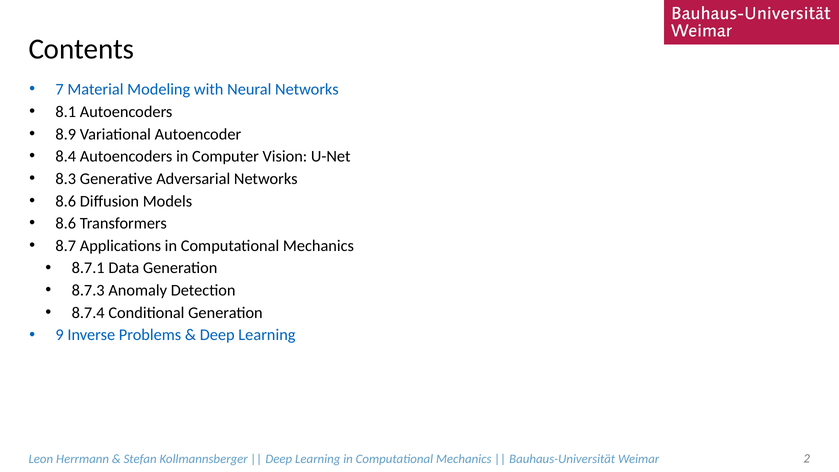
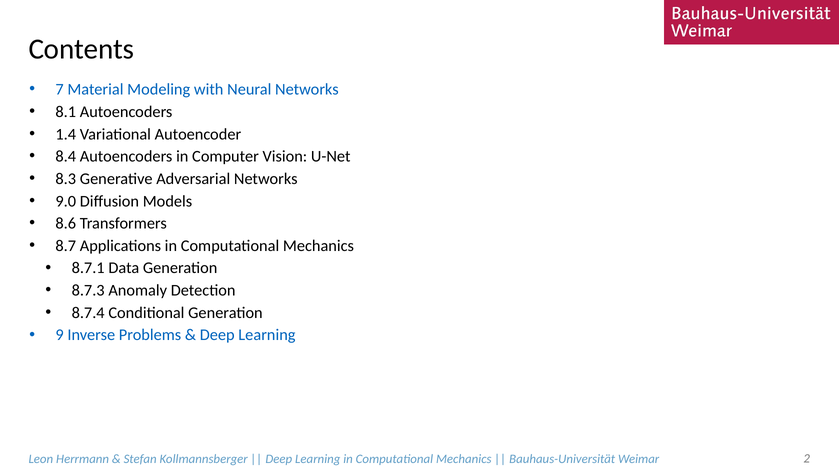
8.9: 8.9 -> 1.4 (66, 134)
8.6: 8.6 -> 9.0 (66, 201)
